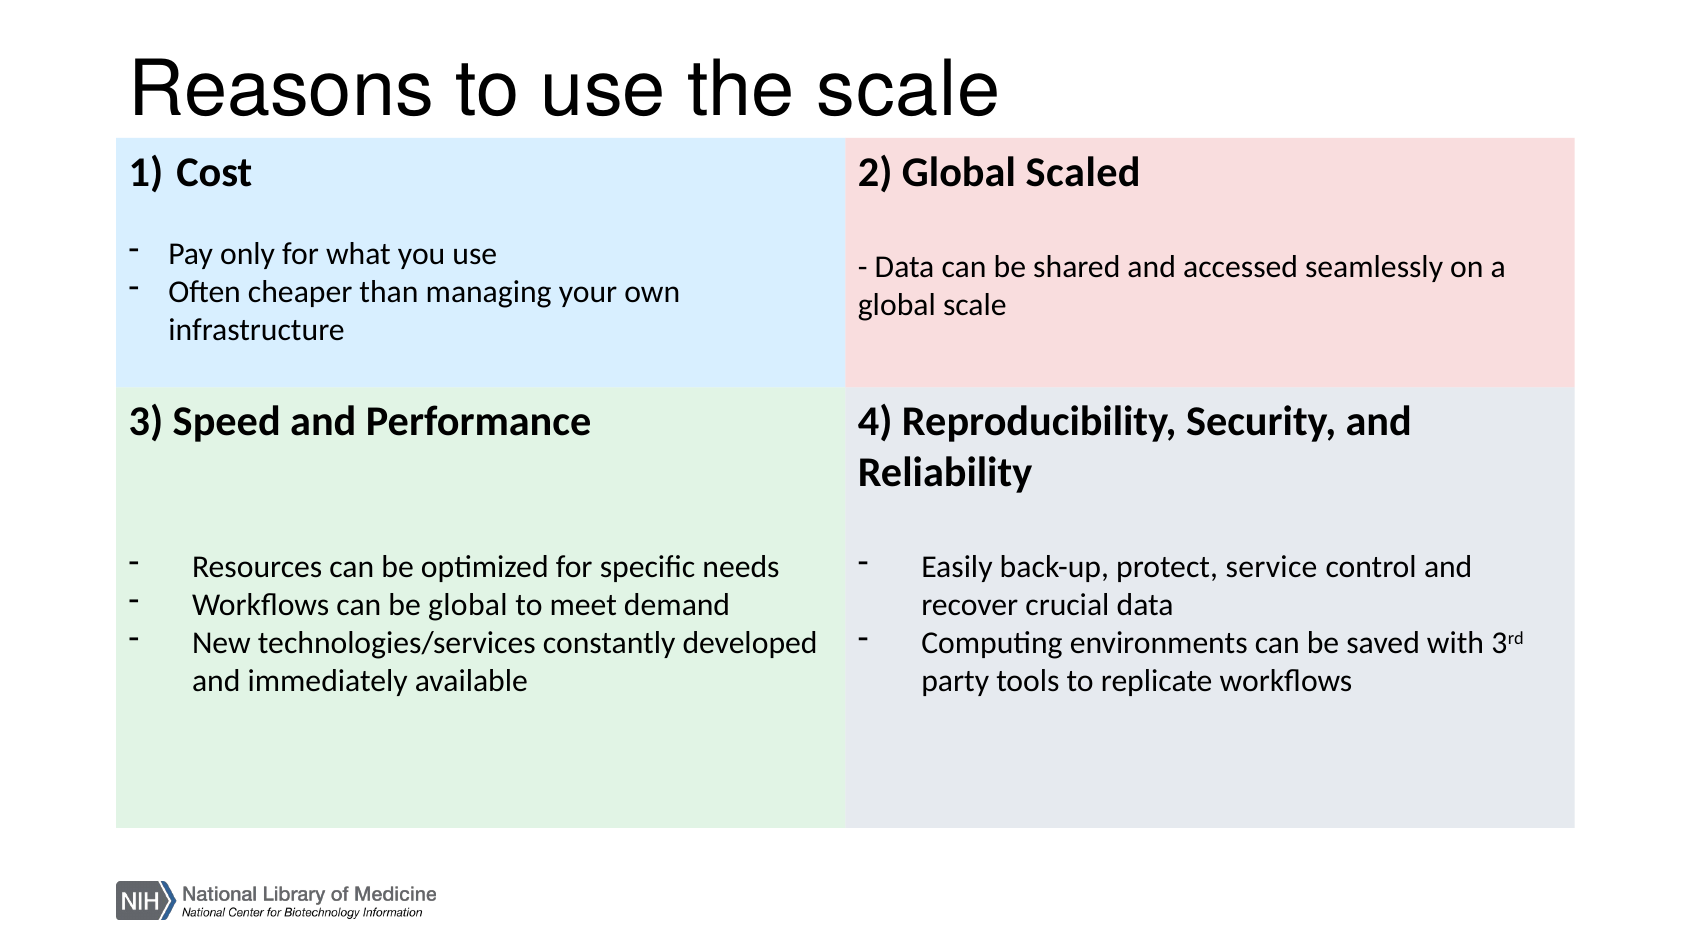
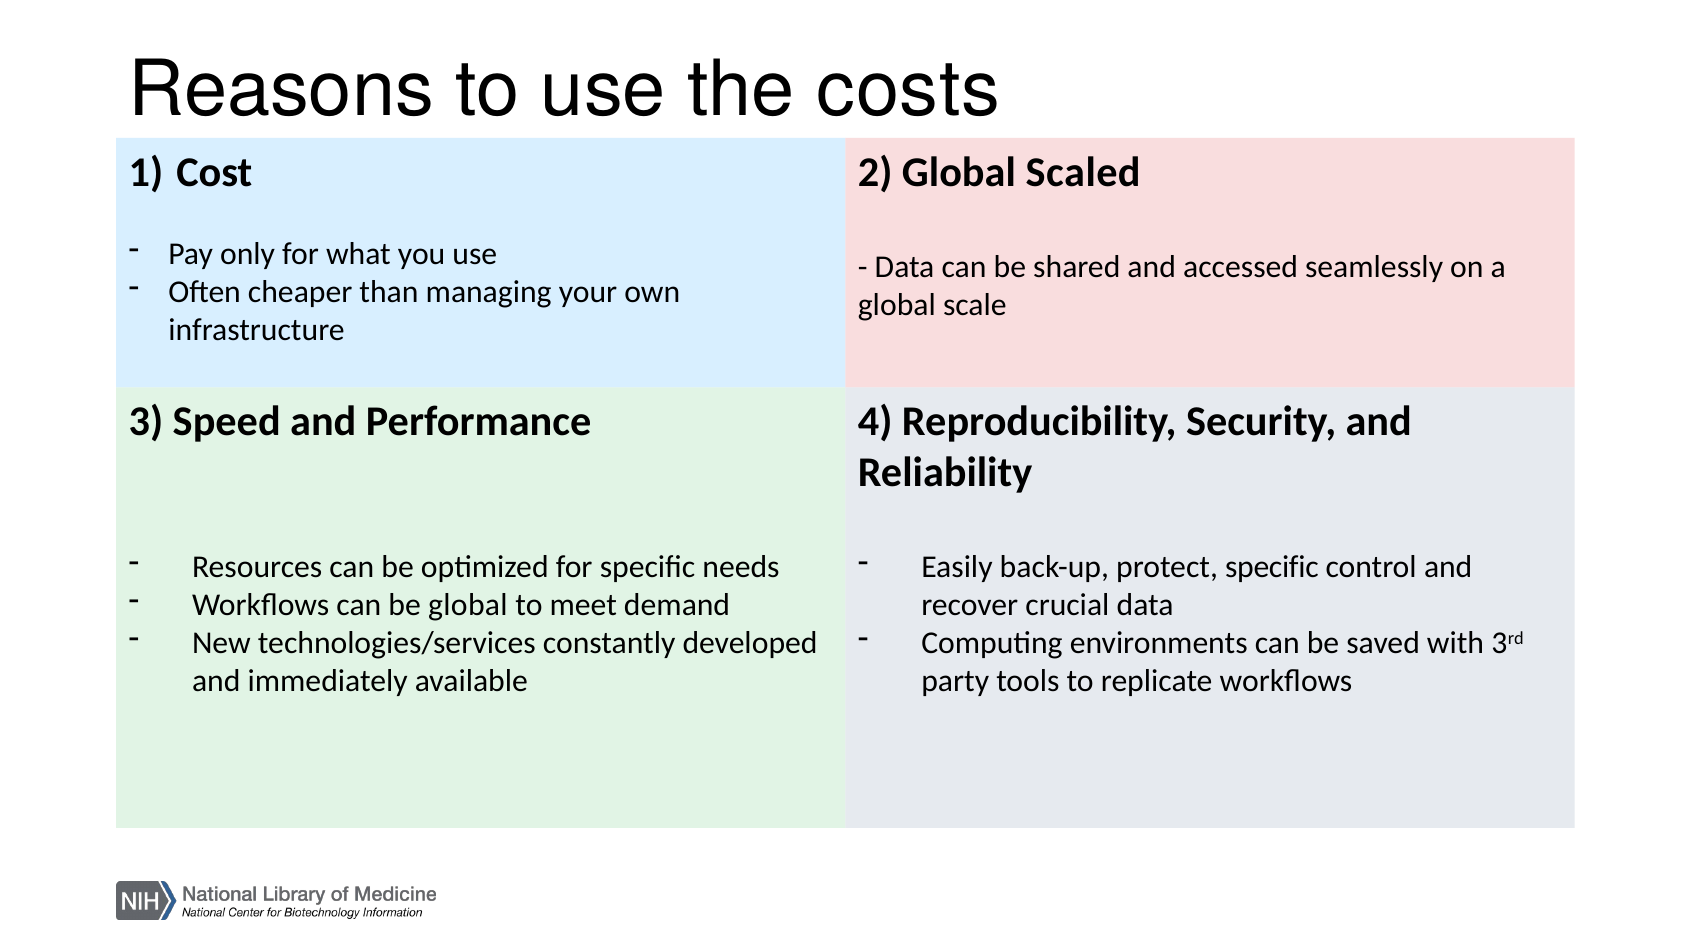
the scale: scale -> costs (908, 90)
protect service: service -> specific (1272, 567)
